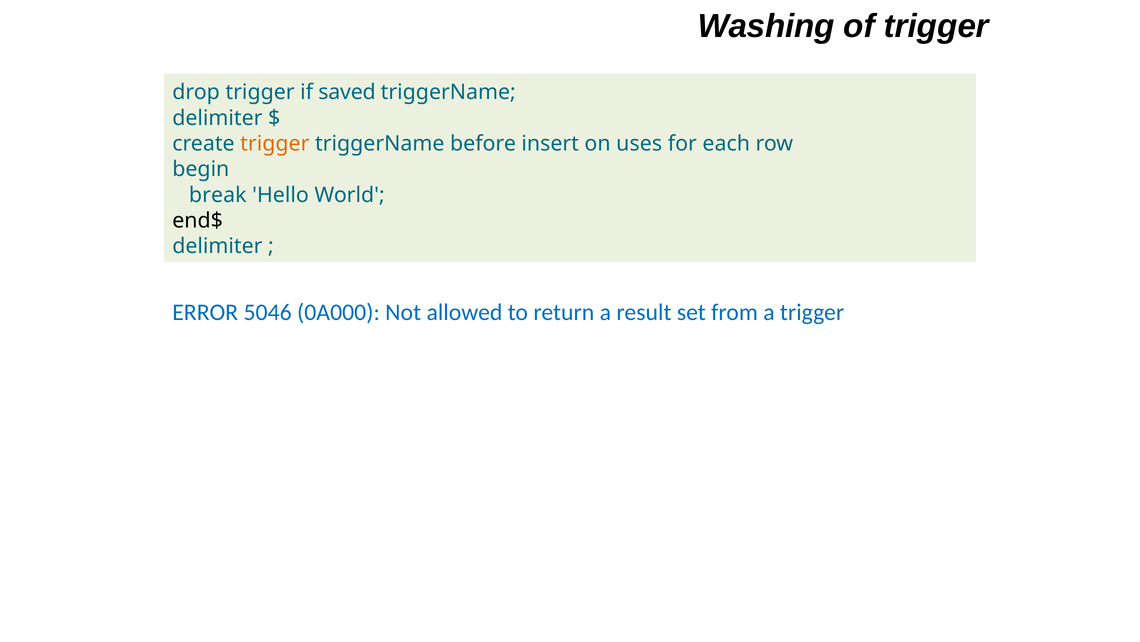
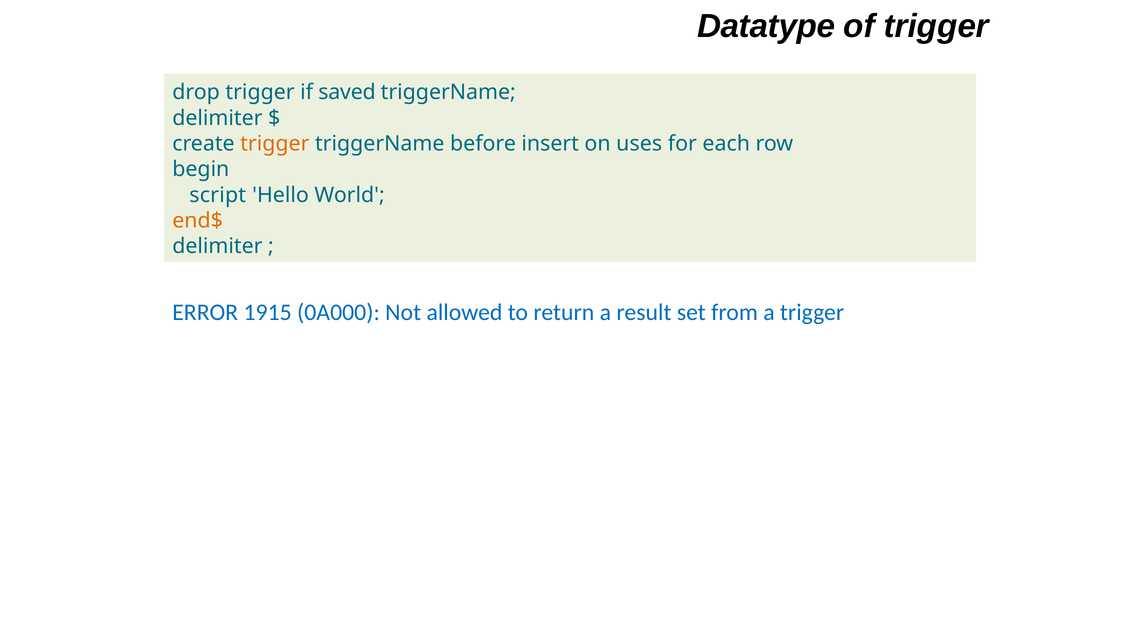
Washing: Washing -> Datatype (766, 26)
break: break -> script (218, 195)
end$ colour: black -> orange (198, 220)
5046: 5046 -> 1915 (268, 312)
